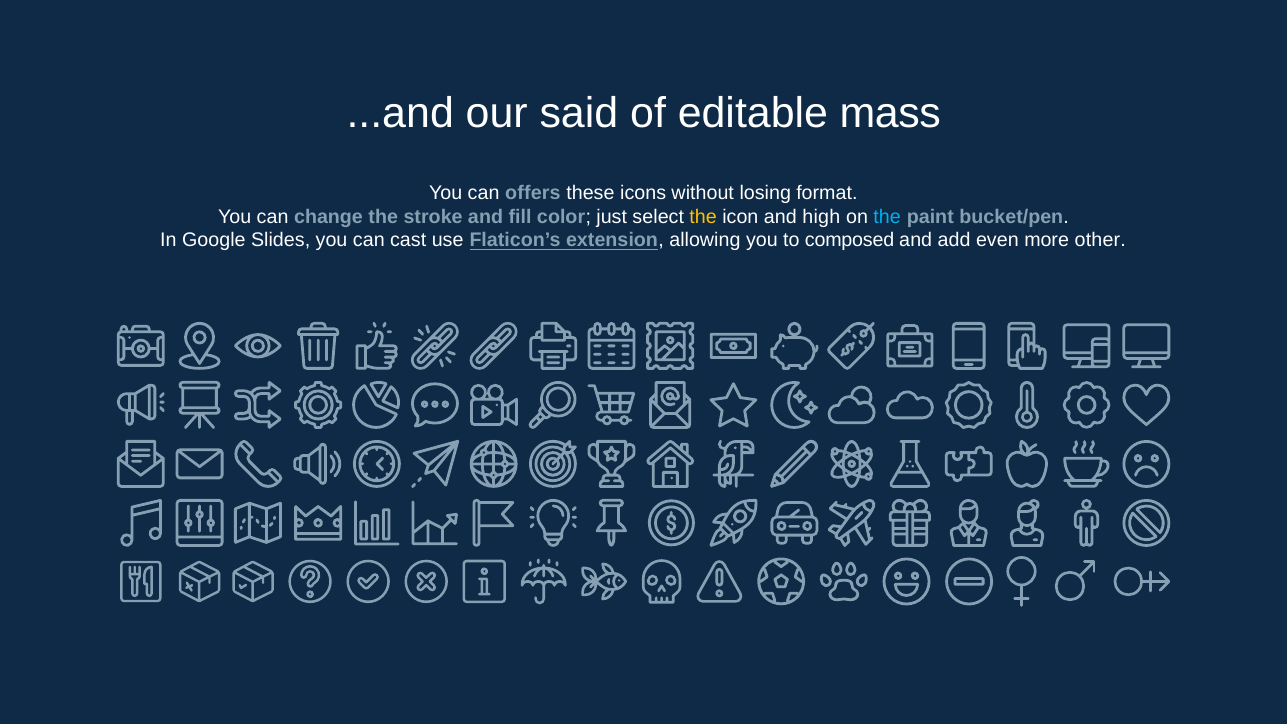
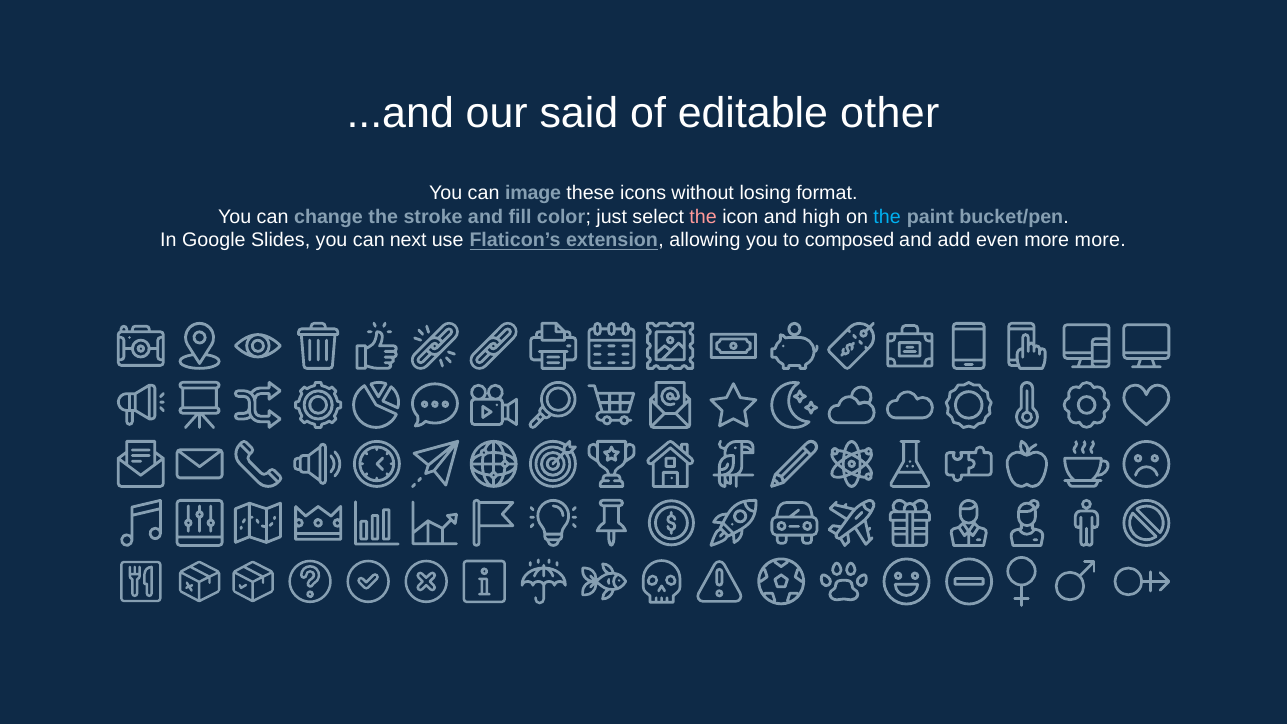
mass: mass -> other (890, 114)
offers: offers -> image (533, 193)
the colour: yellow -> pink (703, 217)
cast: cast -> next (408, 240)
more other: other -> more (1100, 240)
